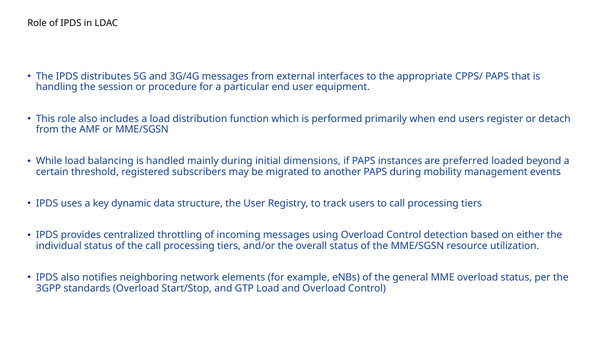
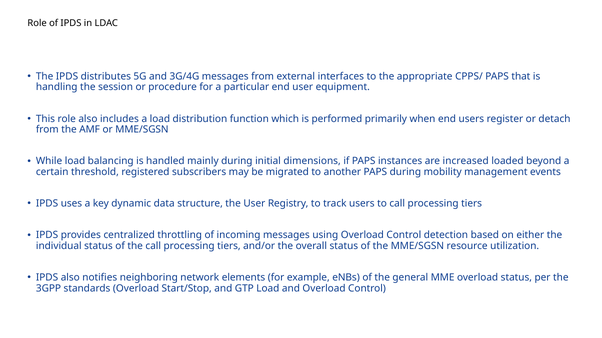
preferred: preferred -> increased (466, 161)
